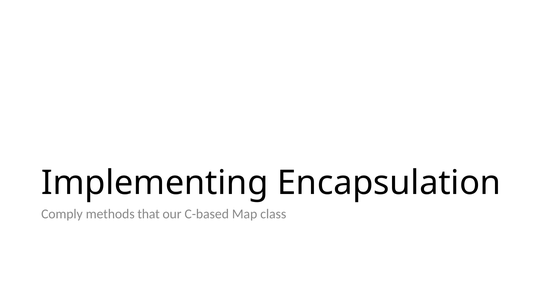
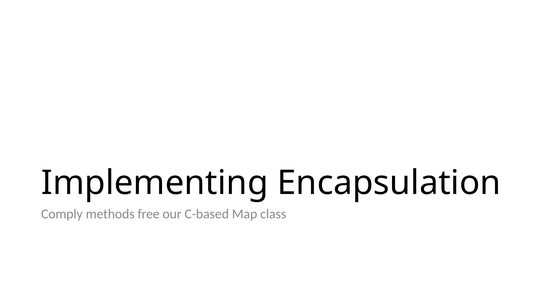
that: that -> free (149, 214)
